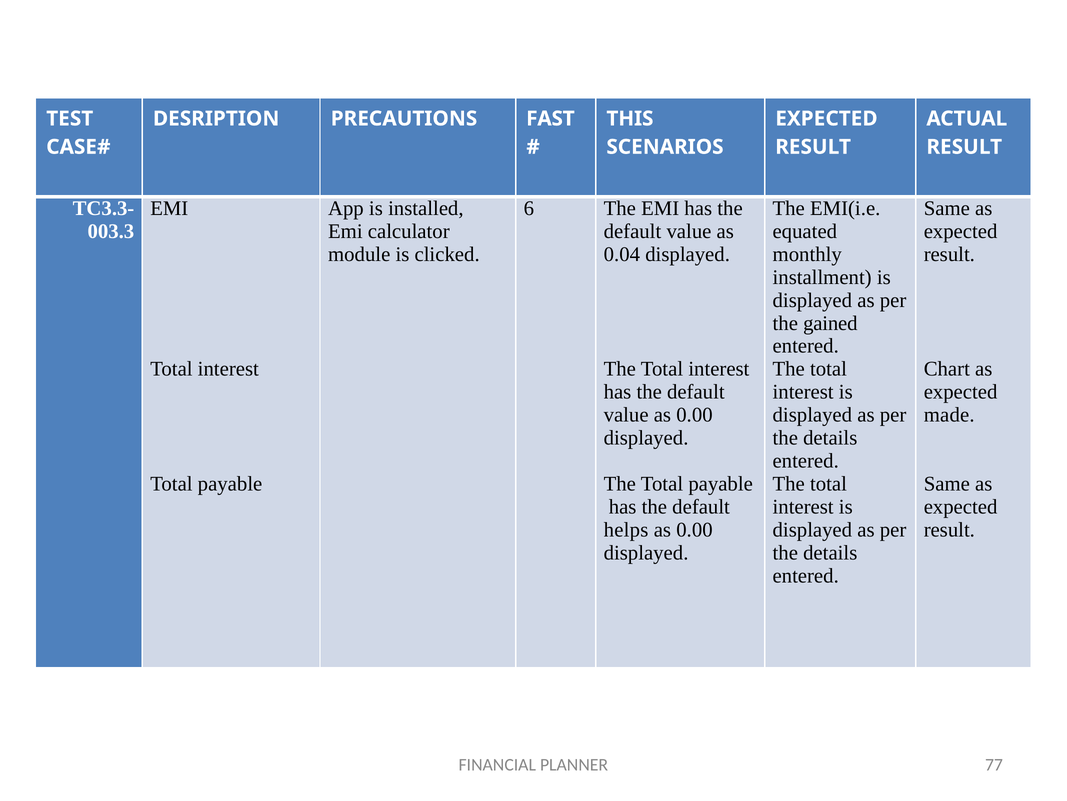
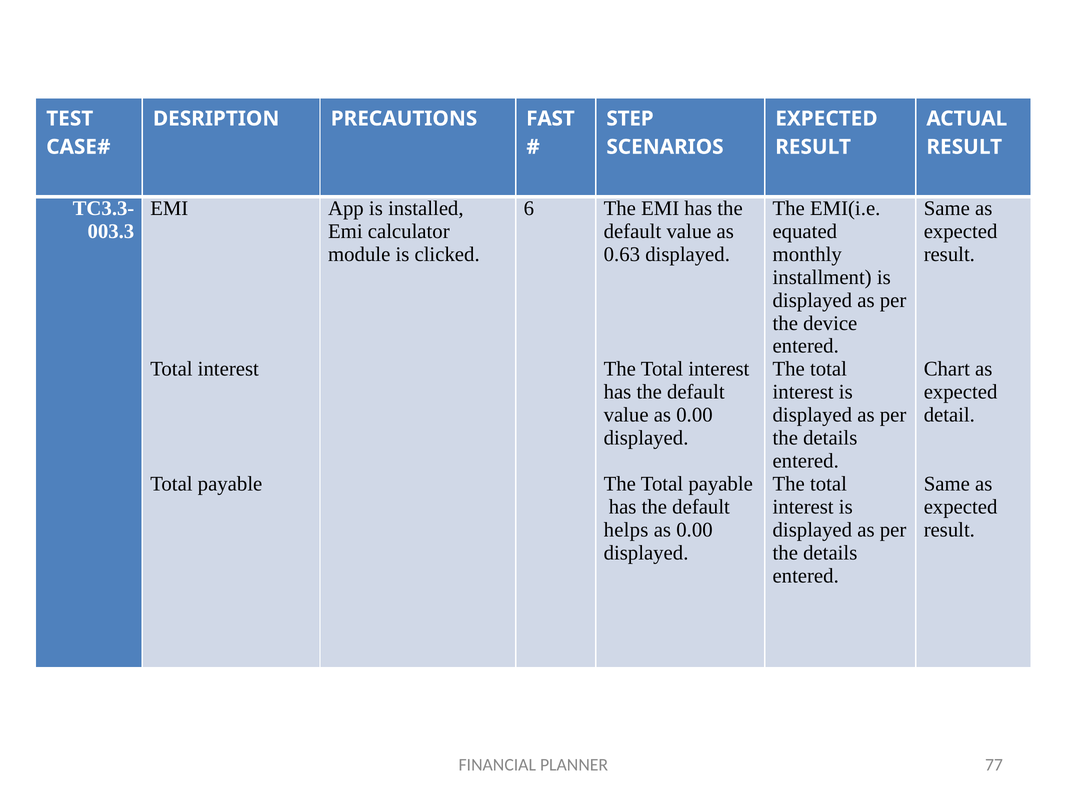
THIS: THIS -> STEP (630, 119)
0.04: 0.04 -> 0.63 (622, 254)
gained: gained -> device (830, 323)
made: made -> detail (949, 415)
